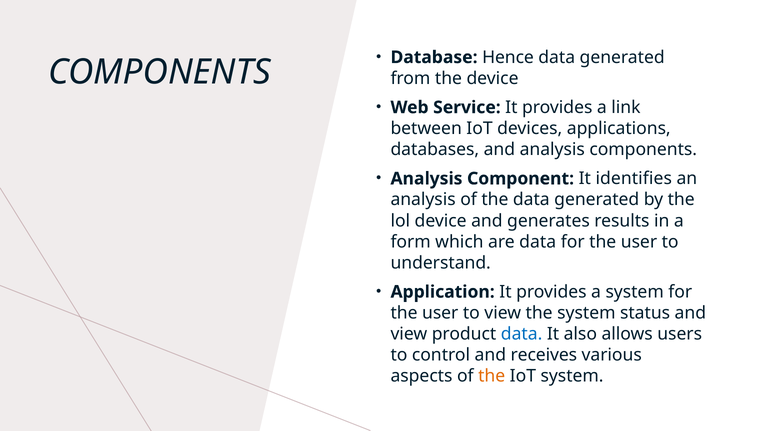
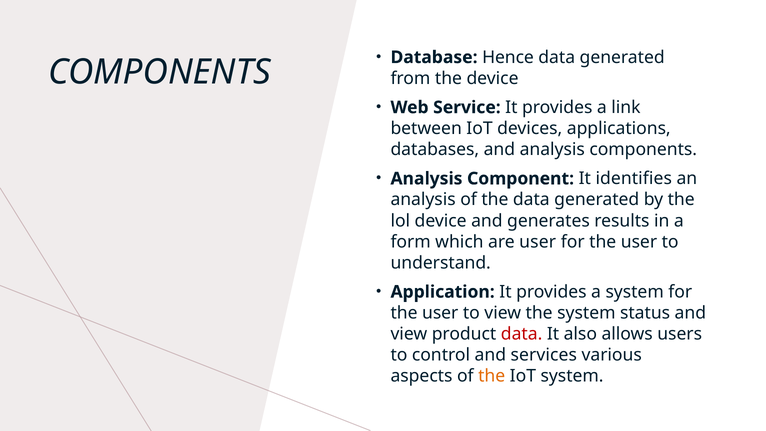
are data: data -> user (538, 242)
data colour: blue -> red (522, 334)
receives: receives -> services (544, 355)
